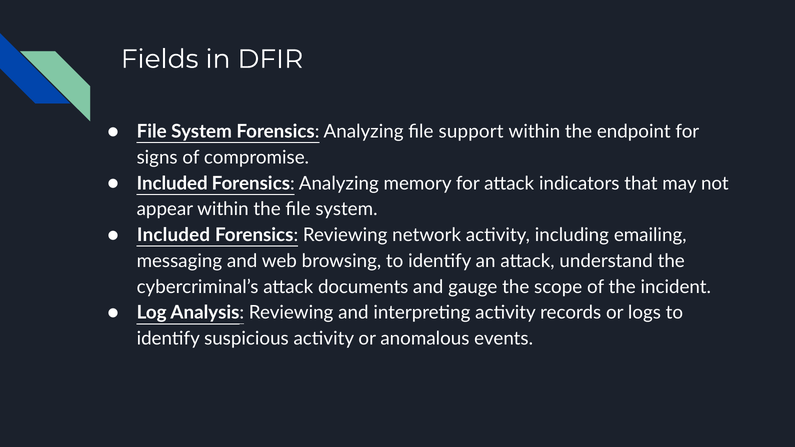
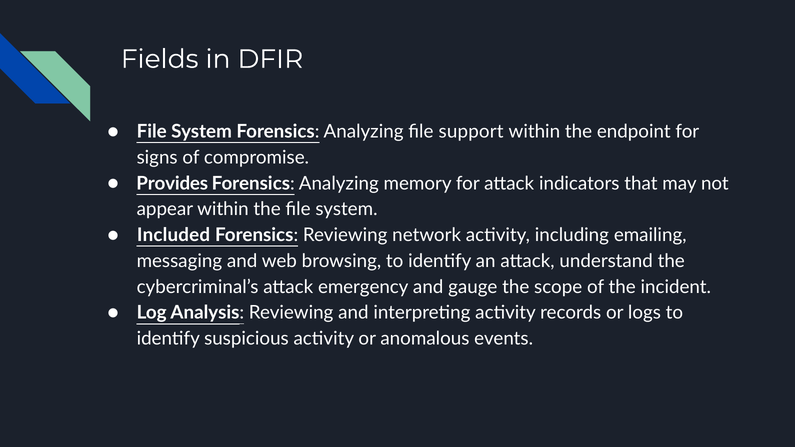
Included: Included -> Provides (172, 183)
documents: documents -> emergency (363, 287)
